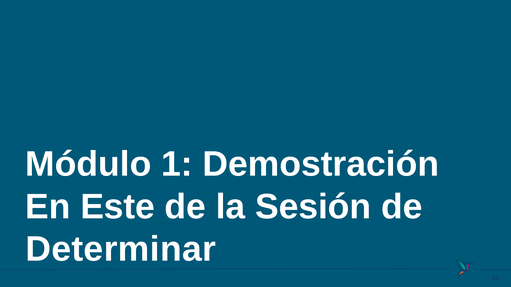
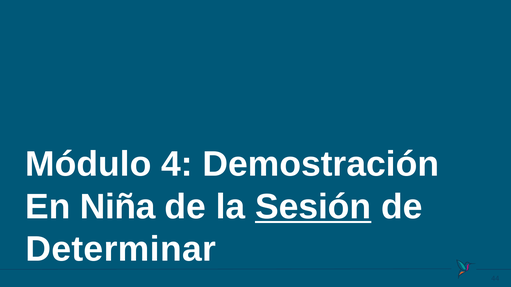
1: 1 -> 4 (177, 164)
Este: Este -> Niña (118, 207)
Sesión underline: none -> present (313, 207)
